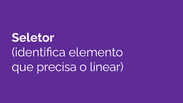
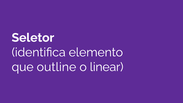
precisa: precisa -> outline (56, 67)
